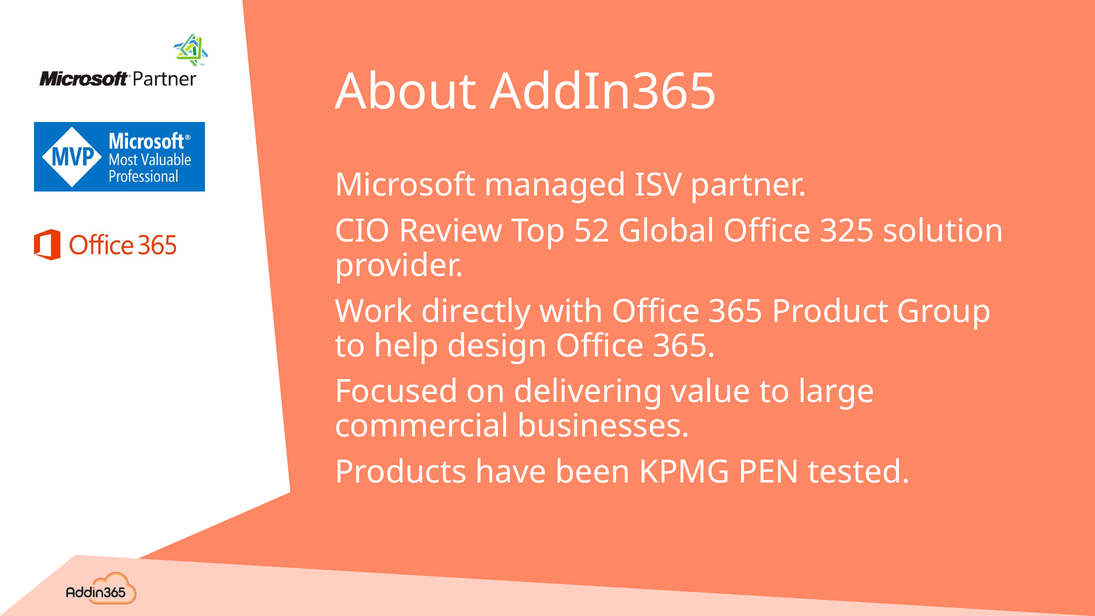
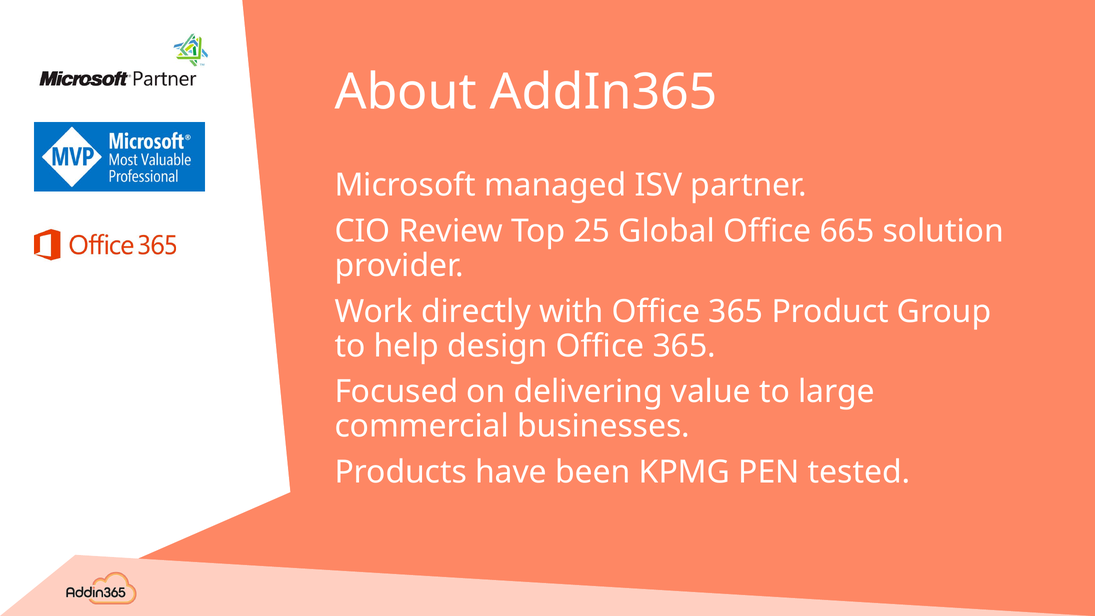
52: 52 -> 25 (592, 231)
325: 325 -> 665 (847, 231)
